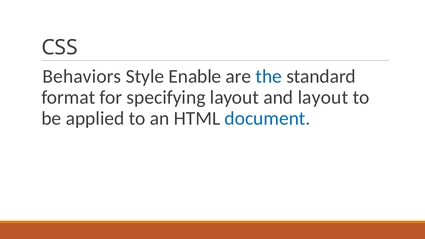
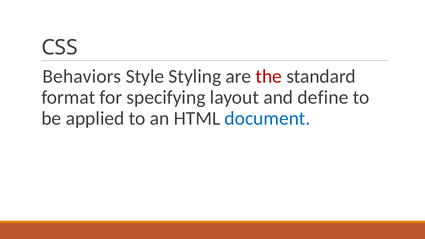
Enable: Enable -> Styling (195, 76)
the colour: blue -> red (269, 76)
and layout: layout -> define (323, 97)
